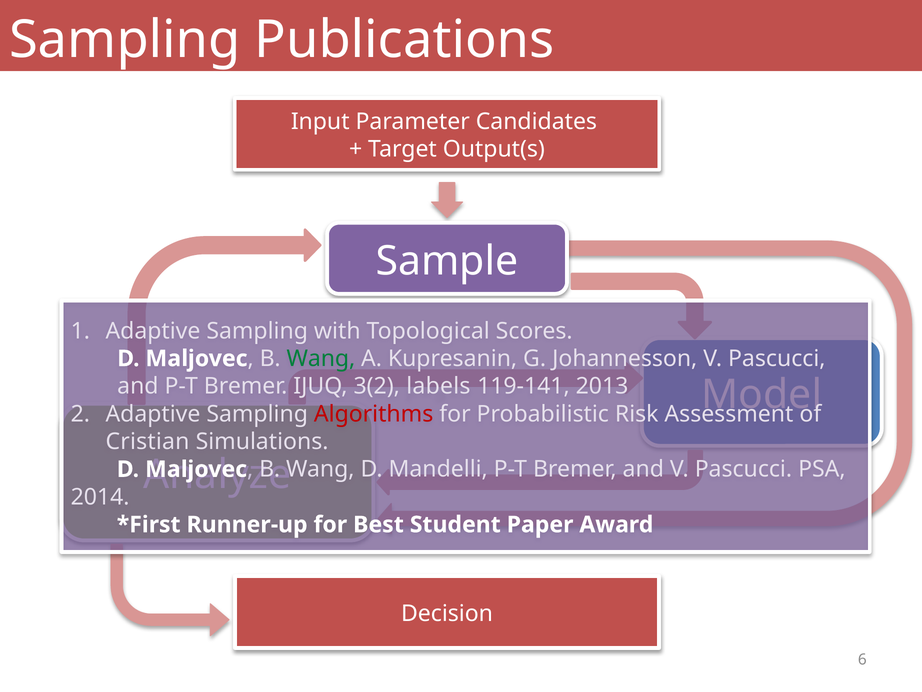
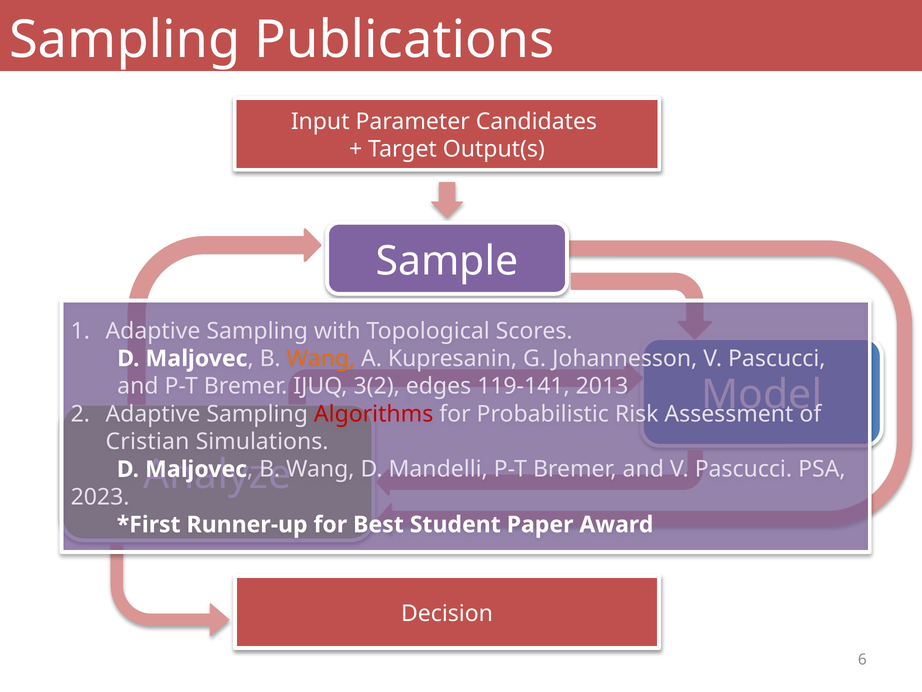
Wang colour: green -> orange (321, 358)
labels: labels -> edges (439, 386)
2014: 2014 -> 2023 (100, 497)
